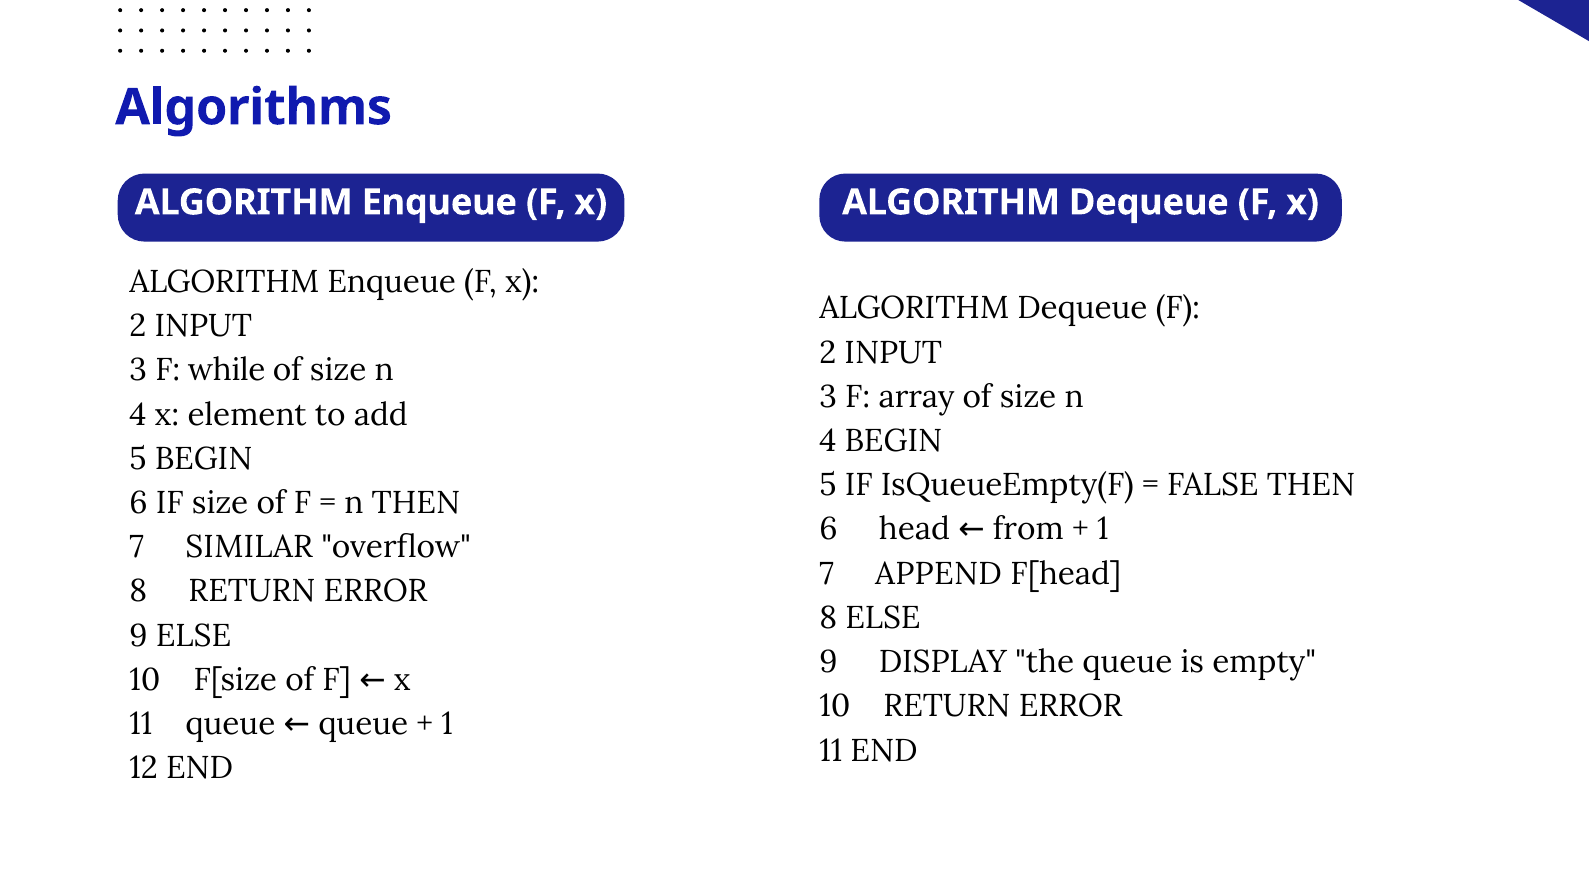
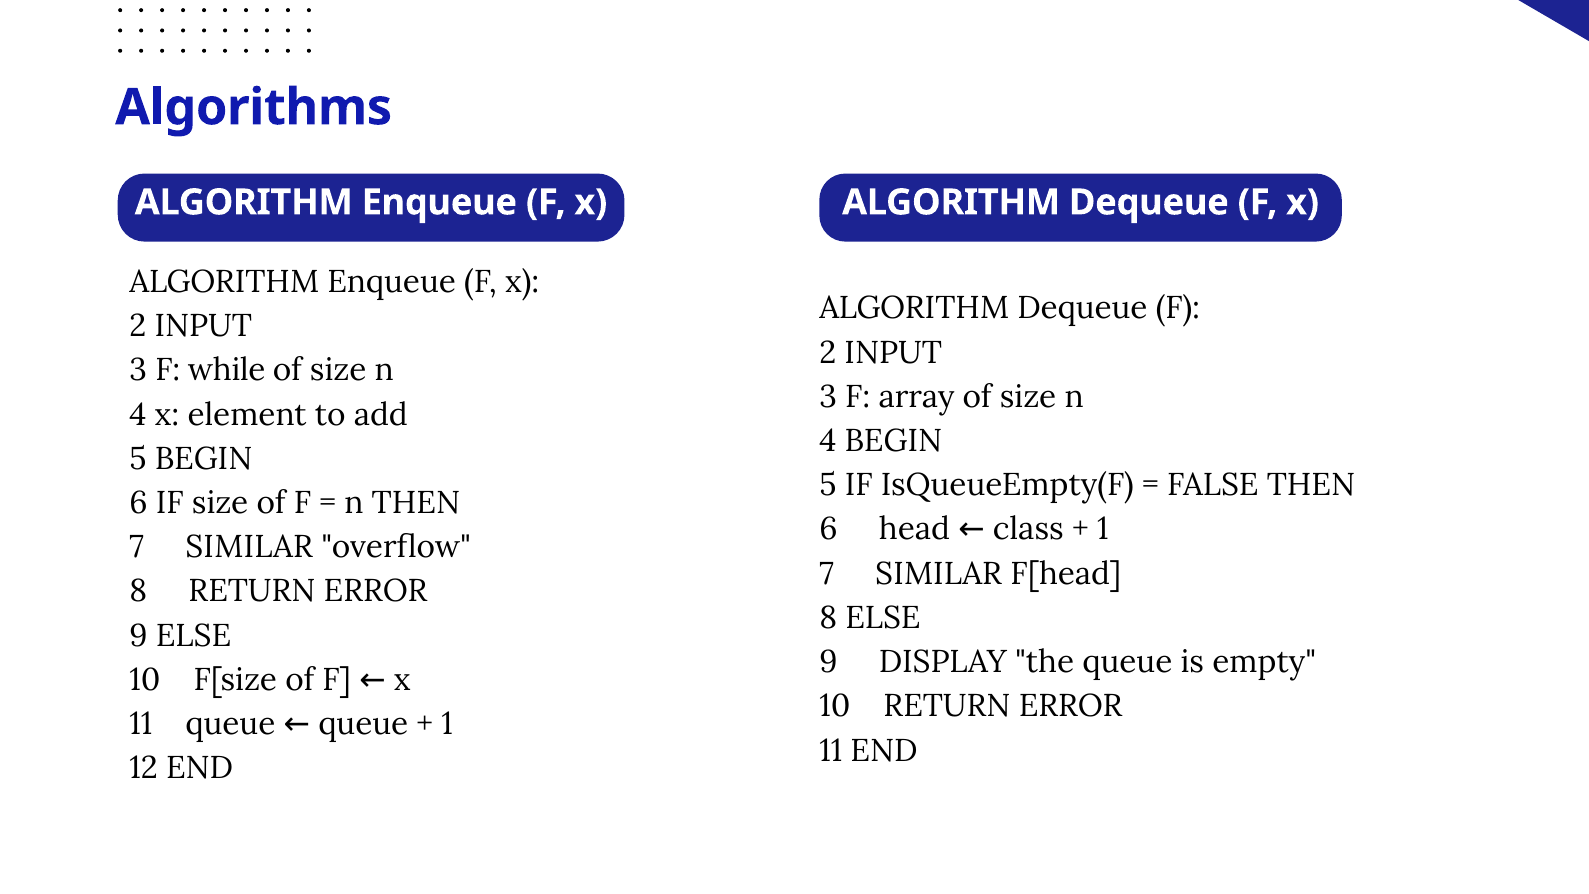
from: from -> class (1028, 529)
APPEND: APPEND -> SIMILAR (939, 574)
